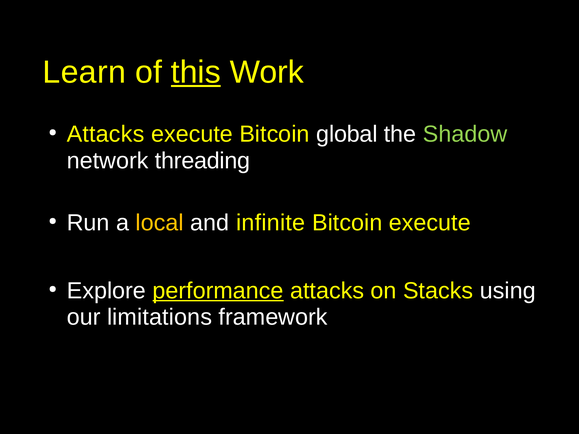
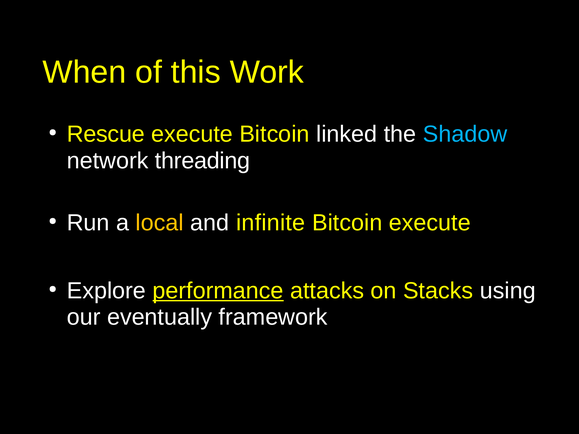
Learn: Learn -> When (84, 72)
this underline: present -> none (196, 72)
Attacks: Attacks -> Rescue (106, 134)
global: global -> linked (347, 134)
Shadow colour: light green -> light blue (465, 134)
limitations: limitations -> eventually (160, 318)
